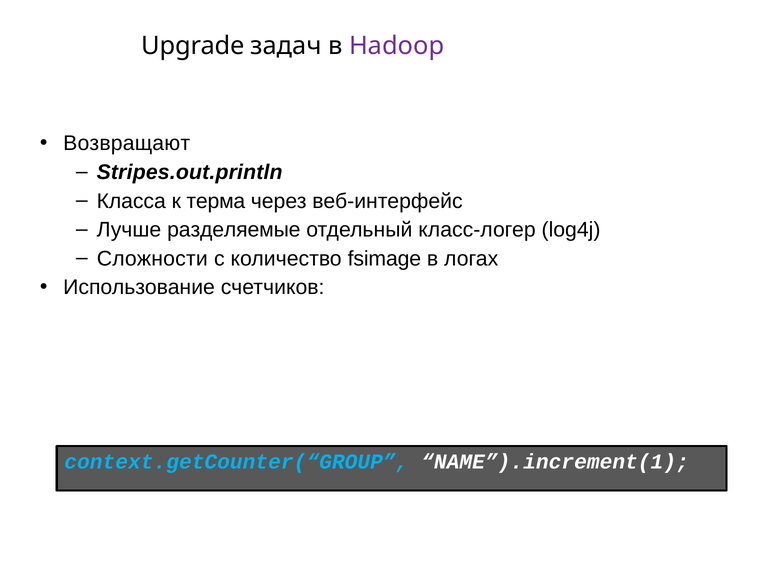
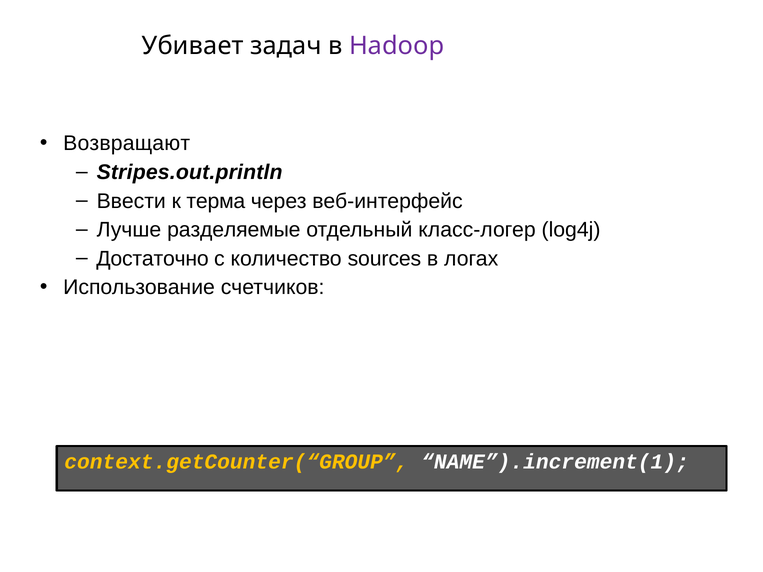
Upgrade: Upgrade -> Убивает (193, 46)
Класса: Класса -> Ввести (131, 201)
Сложности: Сложности -> Достаточно (153, 259)
fsimage: fsimage -> sources (384, 259)
context.getCounter(“GROUP colour: light blue -> yellow (236, 462)
